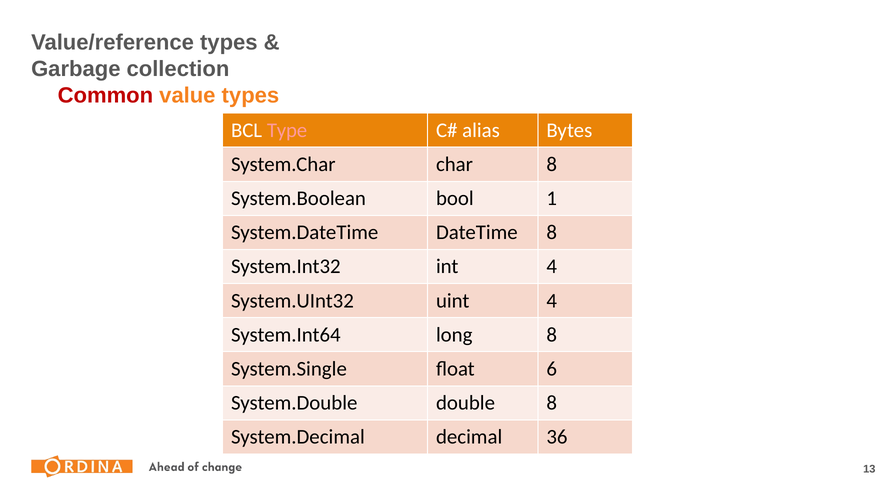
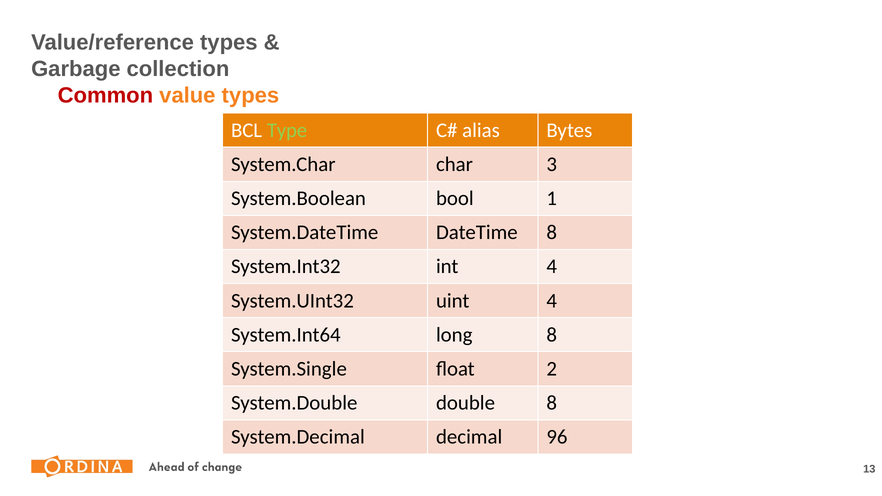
Type colour: pink -> light green (287, 130)
char 8: 8 -> 3 (552, 164)
6: 6 -> 2 (552, 369)
36: 36 -> 96 (557, 437)
